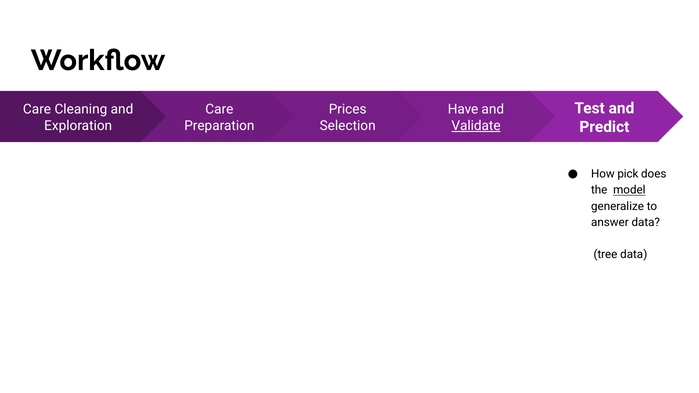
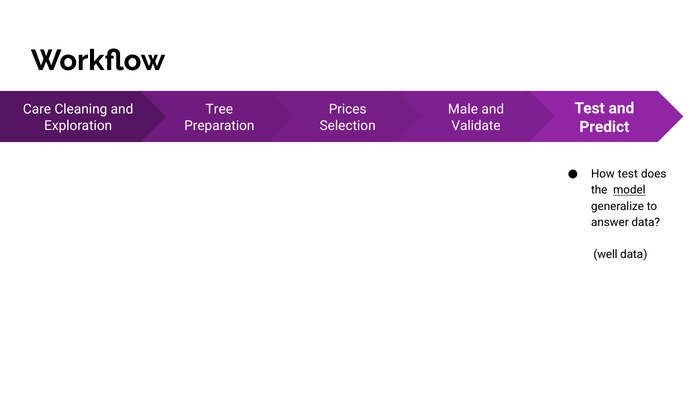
Care: Care -> Tree (219, 109)
Have: Have -> Male (463, 109)
Validate underline: present -> none (476, 126)
How pick: pick -> test (628, 174)
tree: tree -> well (606, 254)
